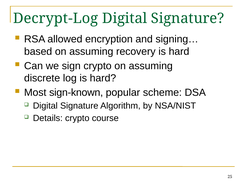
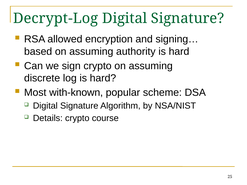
recovery: recovery -> authority (136, 52)
sign-known: sign-known -> with-known (76, 93)
